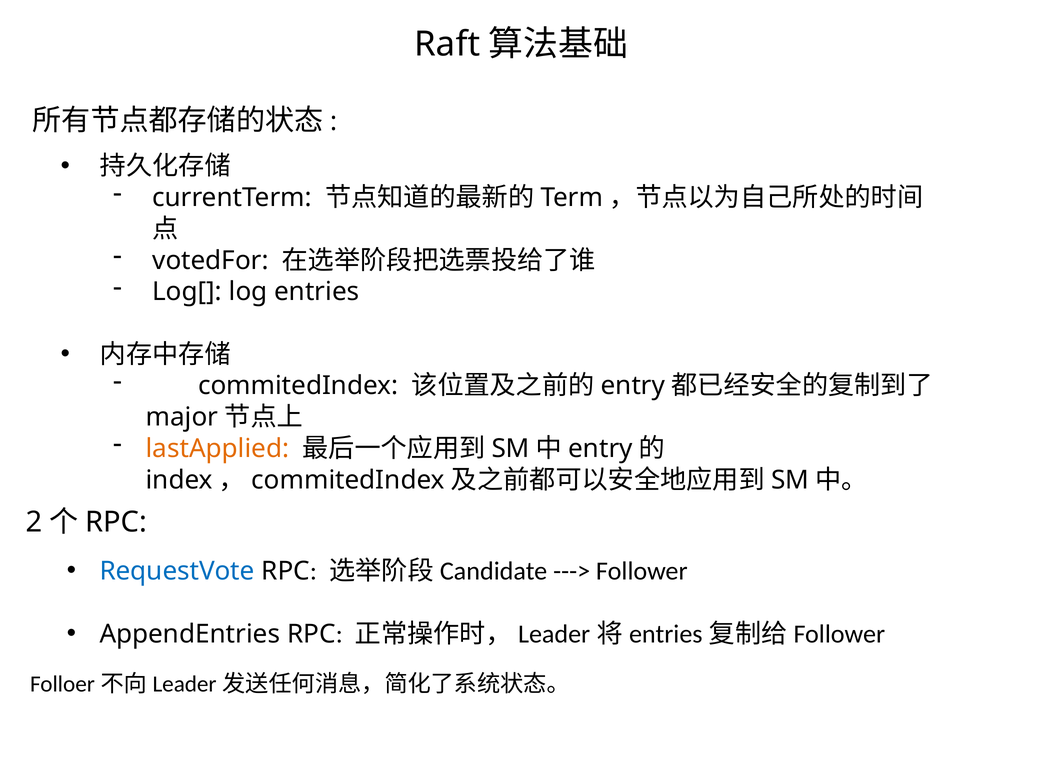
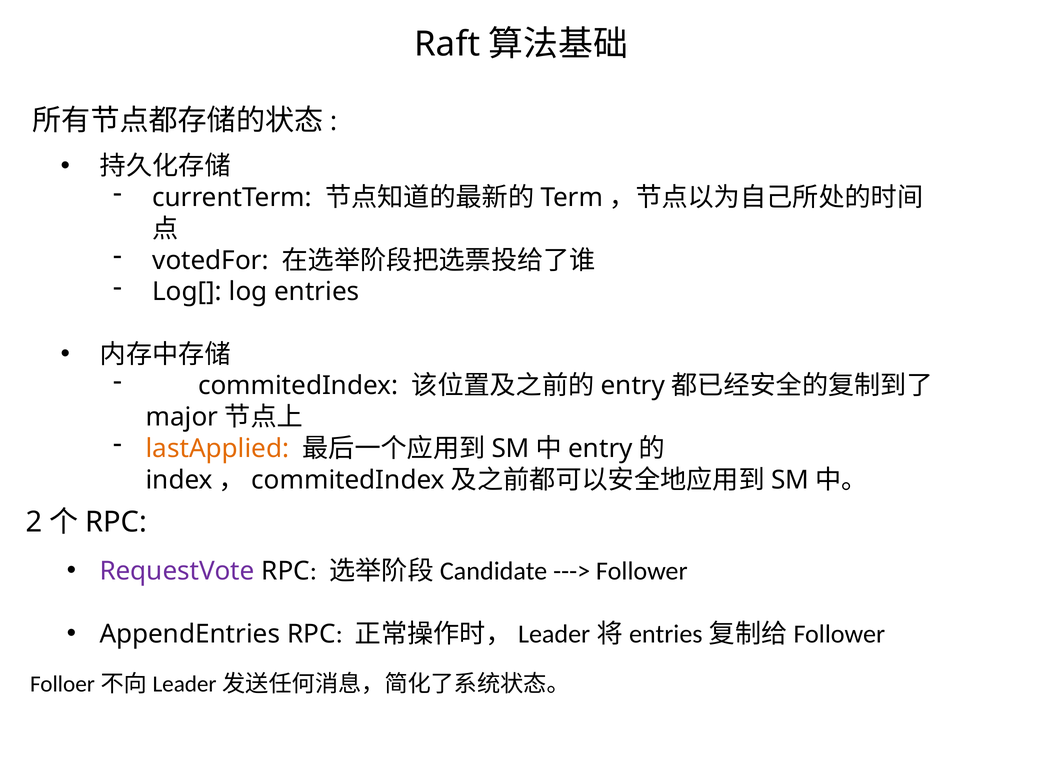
RequestVote colour: blue -> purple (177, 572)
